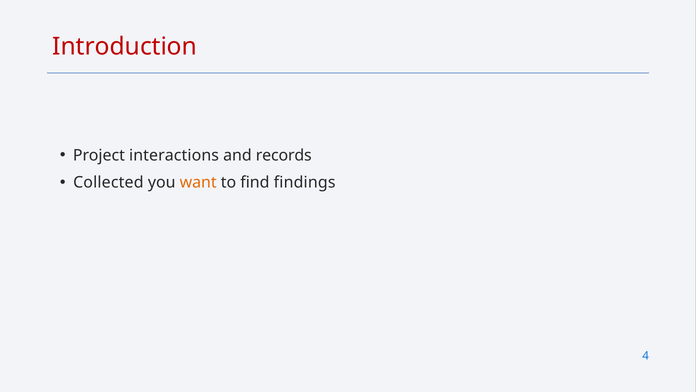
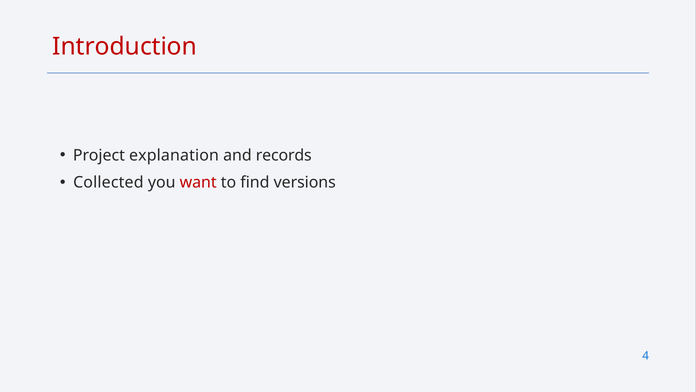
interactions: interactions -> explanation (174, 155)
want colour: orange -> red (198, 182)
findings: findings -> versions (305, 182)
